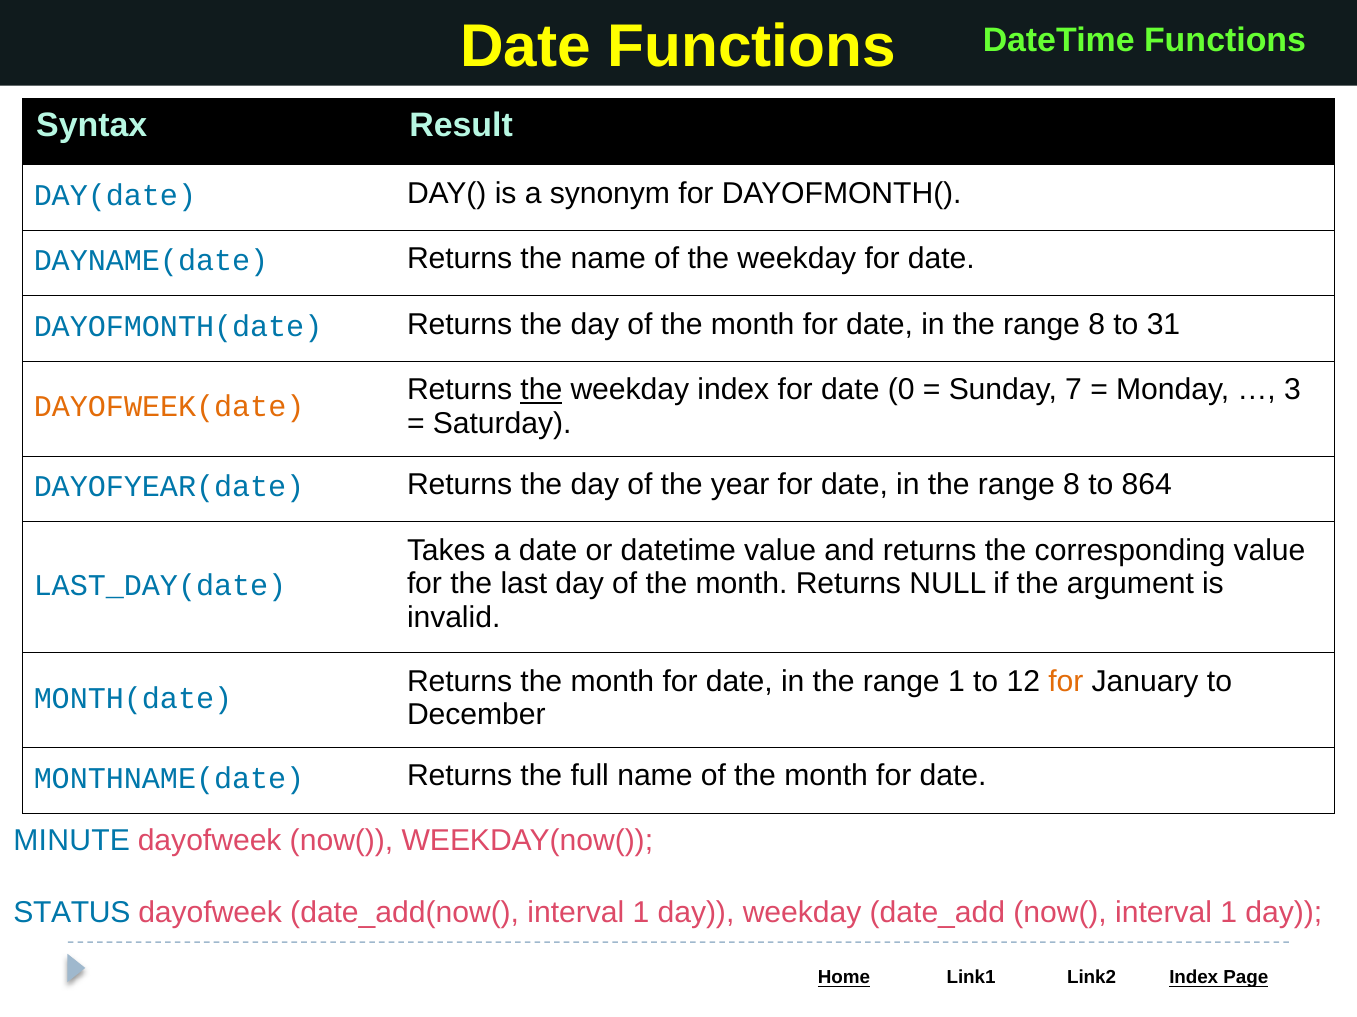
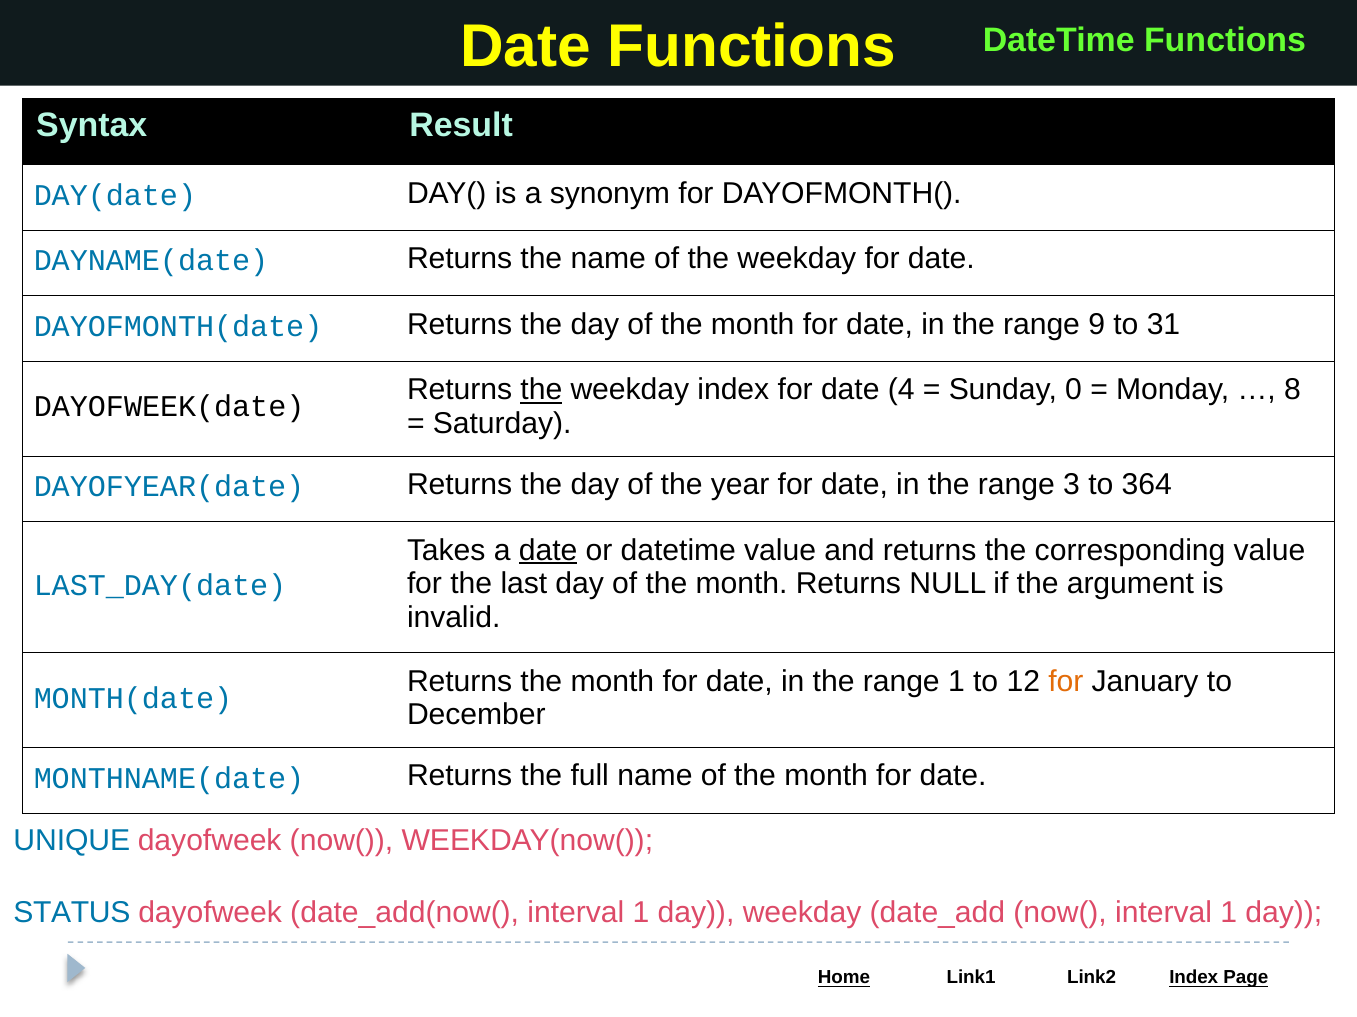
8: 8 -> 9 (1097, 324)
0: 0 -> 4 (901, 390)
7: 7 -> 0 (1074, 390)
3: 3 -> 8 (1292, 390)
DAYOFWEEK(date colour: orange -> black (169, 407)
8: 8 -> 3 (1072, 485)
864: 864 -> 364 (1147, 485)
date underline: none -> present (548, 551)
MINUTE: MINUTE -> UNIQUE (72, 841)
